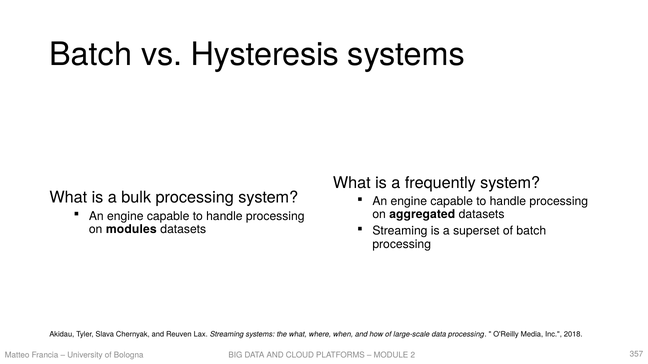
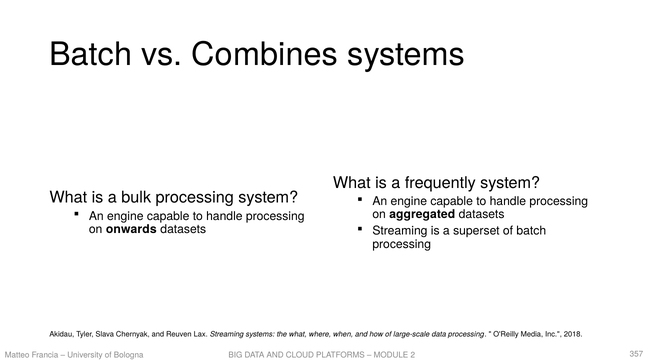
Hysteresis: Hysteresis -> Combines (265, 54)
modules: modules -> onwards (131, 230)
